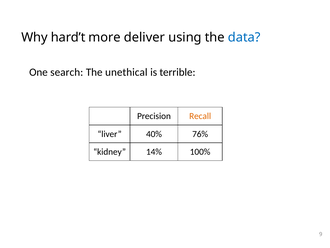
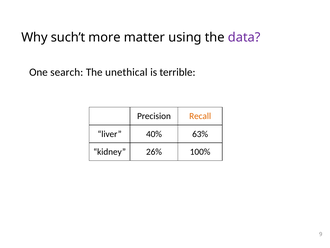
hard’t: hard’t -> such’t (68, 37)
deliver: deliver -> matter (144, 37)
data colour: blue -> purple (244, 37)
76%: 76% -> 63% (200, 134)
14%: 14% -> 26% (154, 152)
